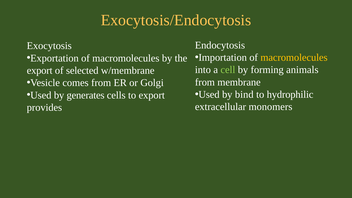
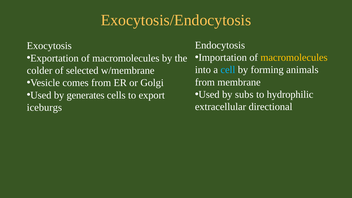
cell colour: light green -> light blue (228, 70)
export: export -> colder (40, 70)
bind: bind -> subs (244, 94)
monomers: monomers -> directional (271, 107)
provides: provides -> iceburgs (44, 107)
